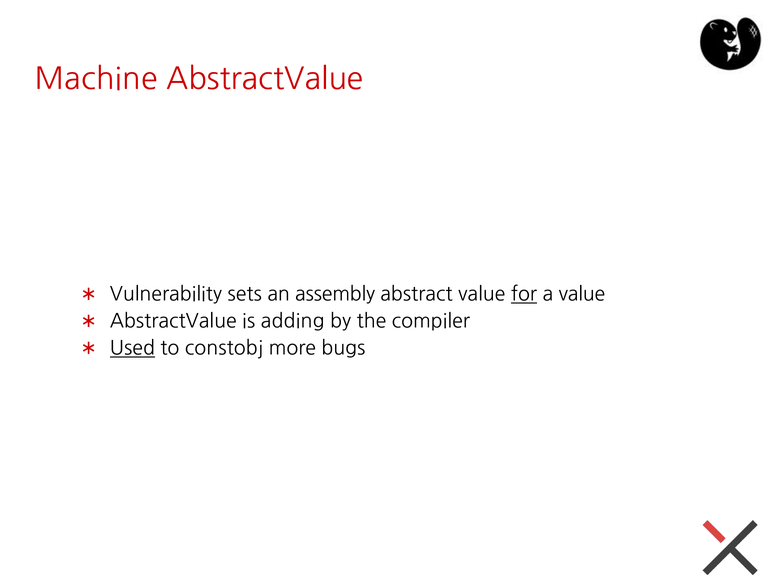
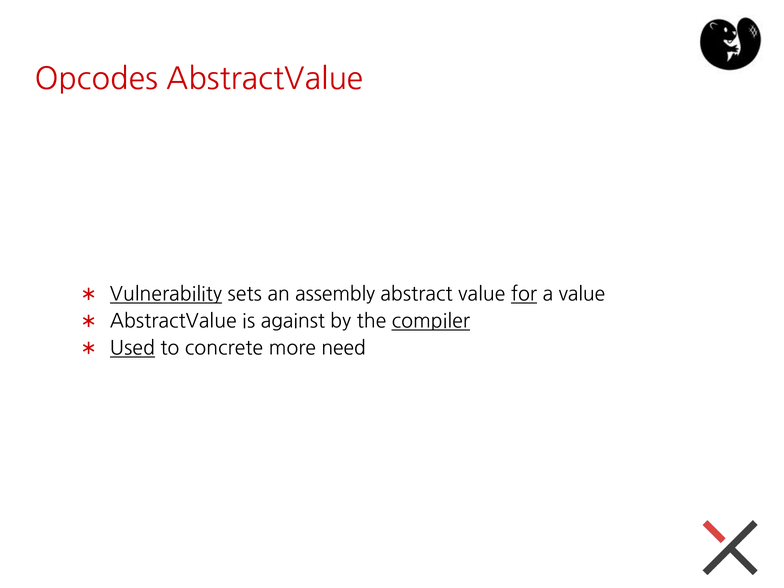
Machine: Machine -> Opcodes (96, 79)
Vulnerability underline: none -> present (166, 294)
adding: adding -> against (293, 321)
compiler underline: none -> present (431, 321)
constobj: constobj -> concrete (224, 349)
bugs: bugs -> need (344, 349)
